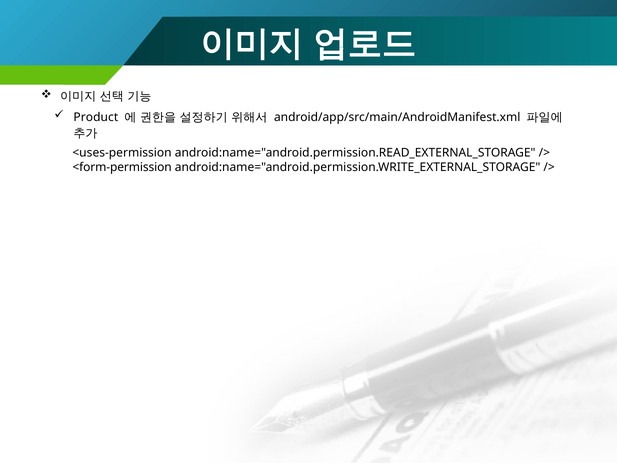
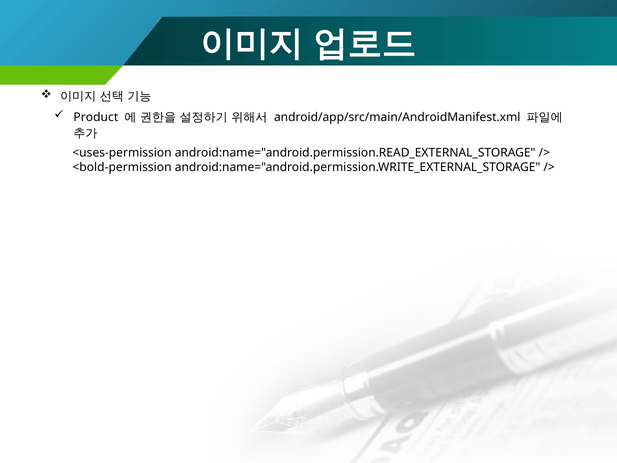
<form-permission: <form-permission -> <bold-permission (122, 167)
